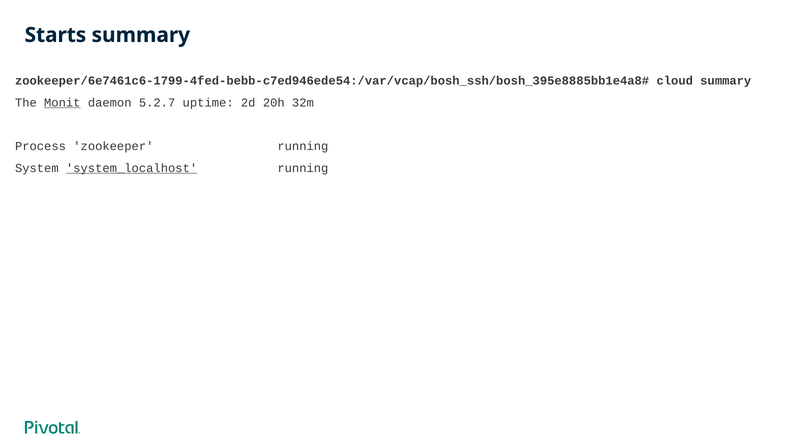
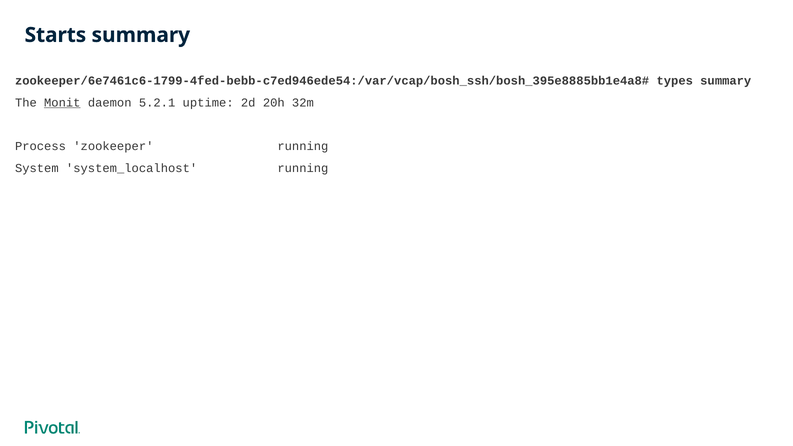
cloud: cloud -> types (675, 81)
5.2.7: 5.2.7 -> 5.2.1 (157, 103)
system_localhost underline: present -> none (132, 168)
